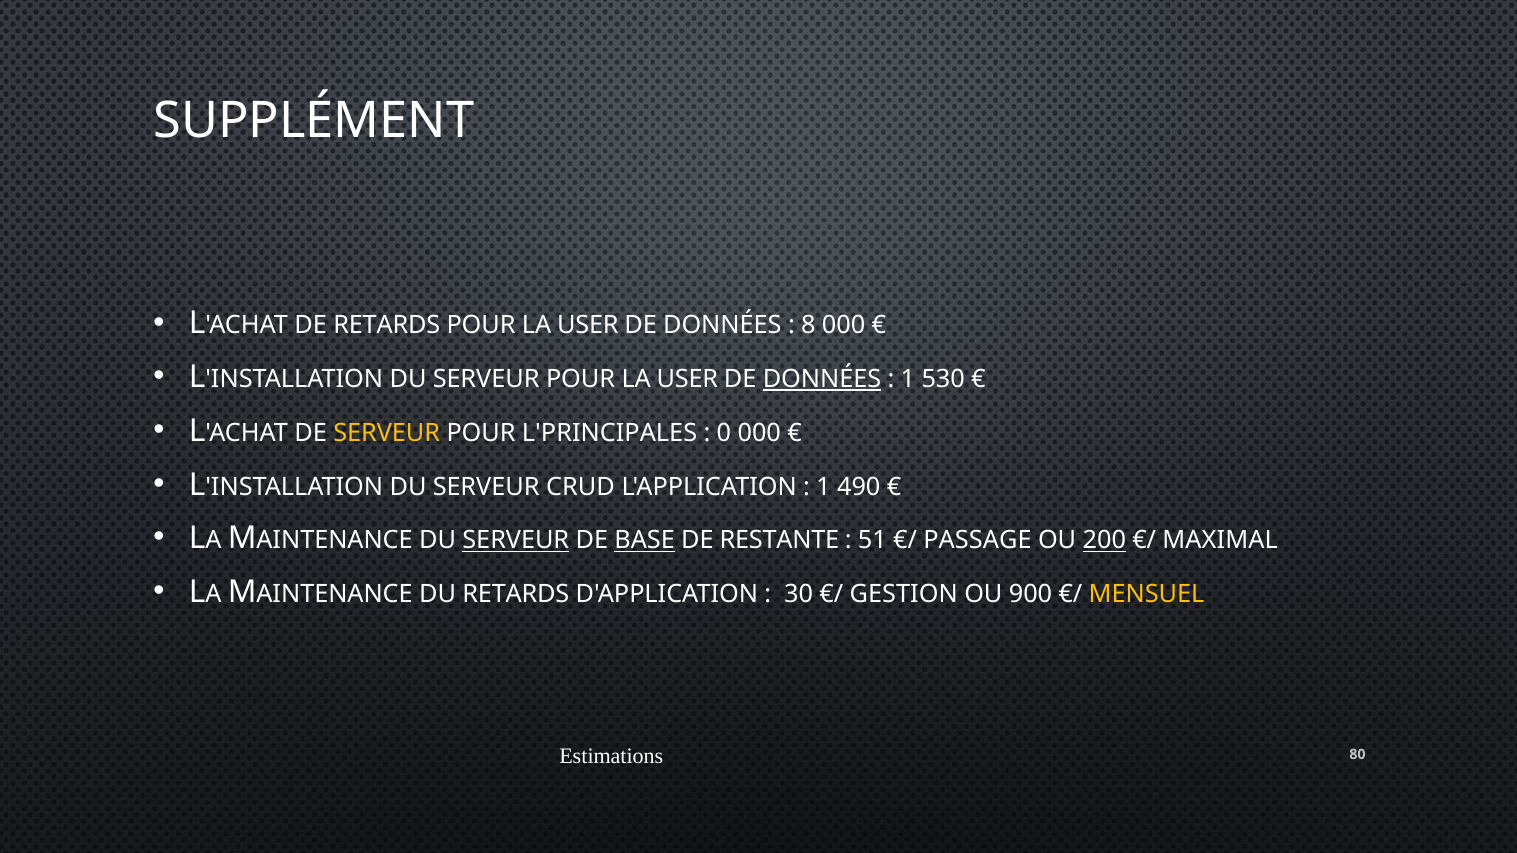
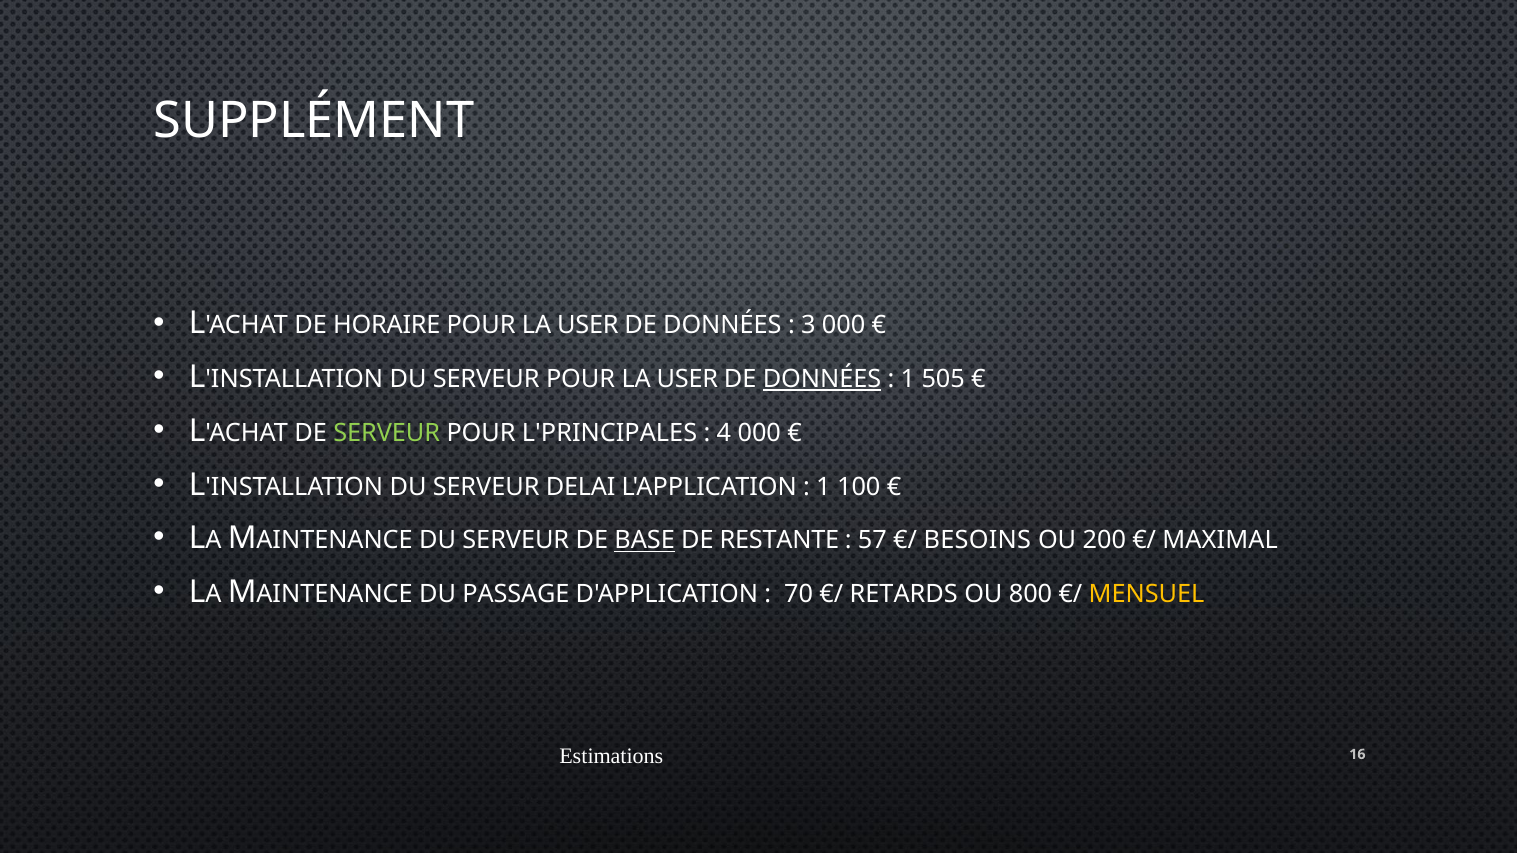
DE RETARDS: RETARDS -> HORAIRE (387, 326)
8: 8 -> 3 (808, 326)
530: 530 -> 505 (943, 379)
SERVEUR colour: yellow -> light green (387, 433)
0: 0 -> 4 (724, 433)
CRUD: CRUD -> DELAI (581, 487)
490: 490 -> 100 (859, 487)
SERVEUR underline: present -> none (516, 541)
51: 51 -> 57 (872, 541)
PASSAGE: PASSAGE -> BESOINS (977, 541)
200 underline: present -> none (1104, 541)
DU RETARDS: RETARDS -> PASSAGE (516, 594)
30: 30 -> 70 (799, 594)
GESTION: GESTION -> RETARDS (904, 594)
900: 900 -> 800 (1031, 594)
80: 80 -> 16 (1357, 755)
